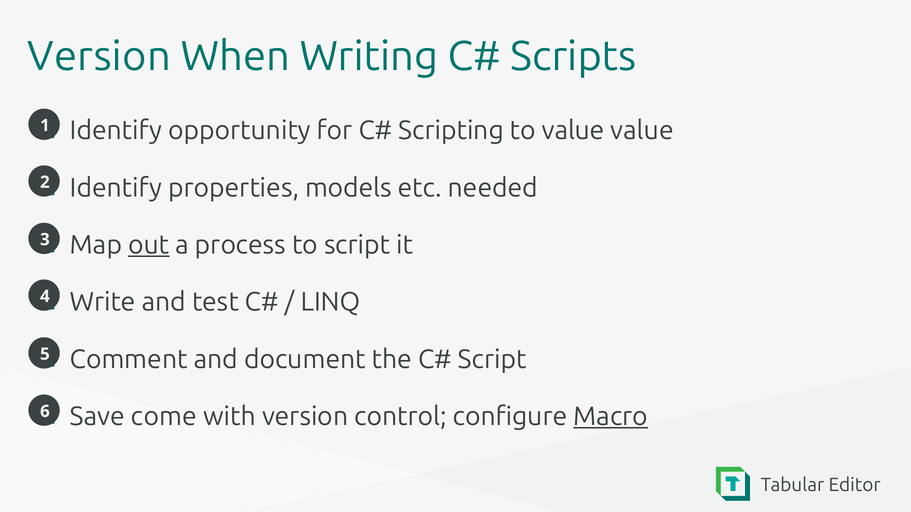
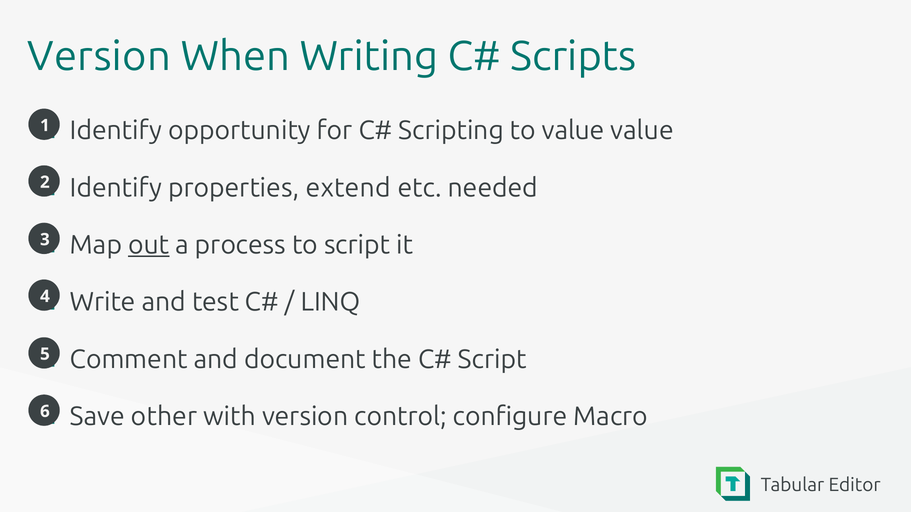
models: models -> extend (348, 188)
come: come -> other (164, 417)
Macro underline: present -> none (611, 417)
